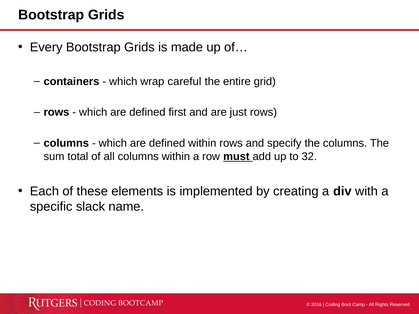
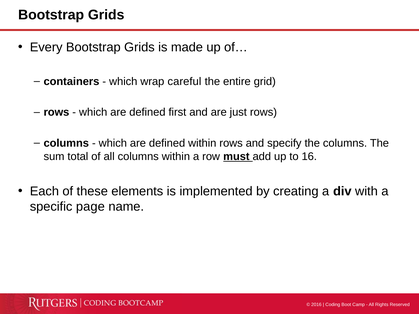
32: 32 -> 16 (309, 157)
slack: slack -> page (90, 207)
